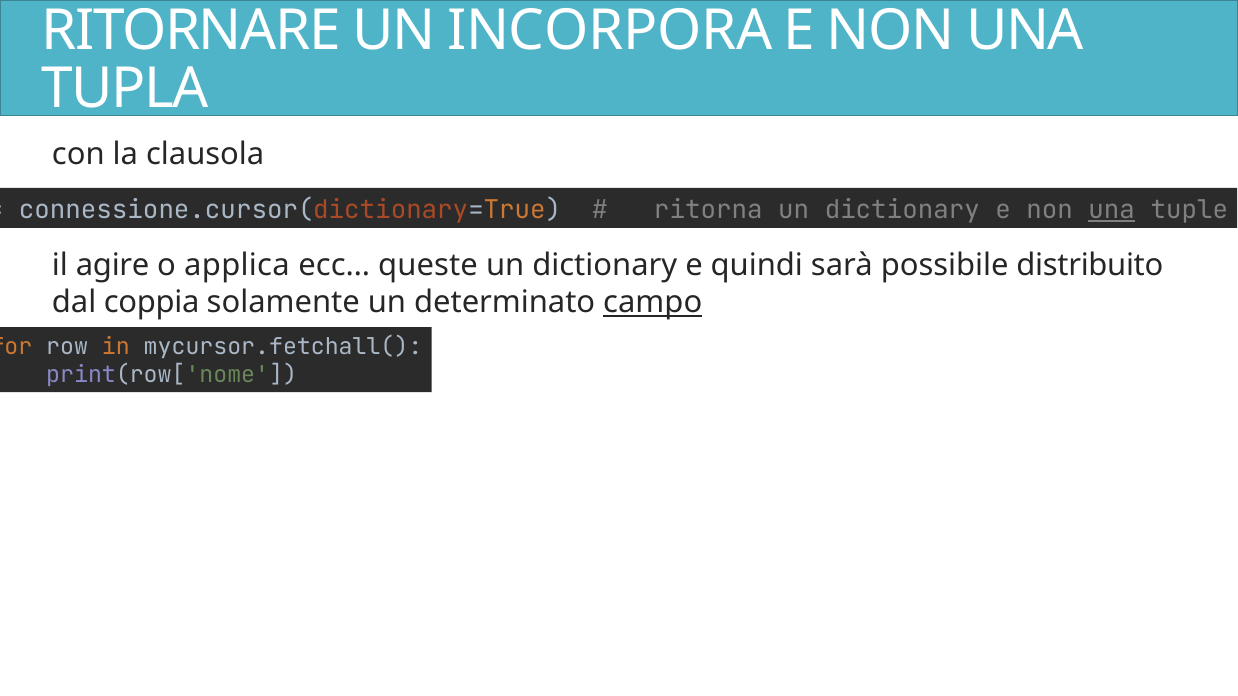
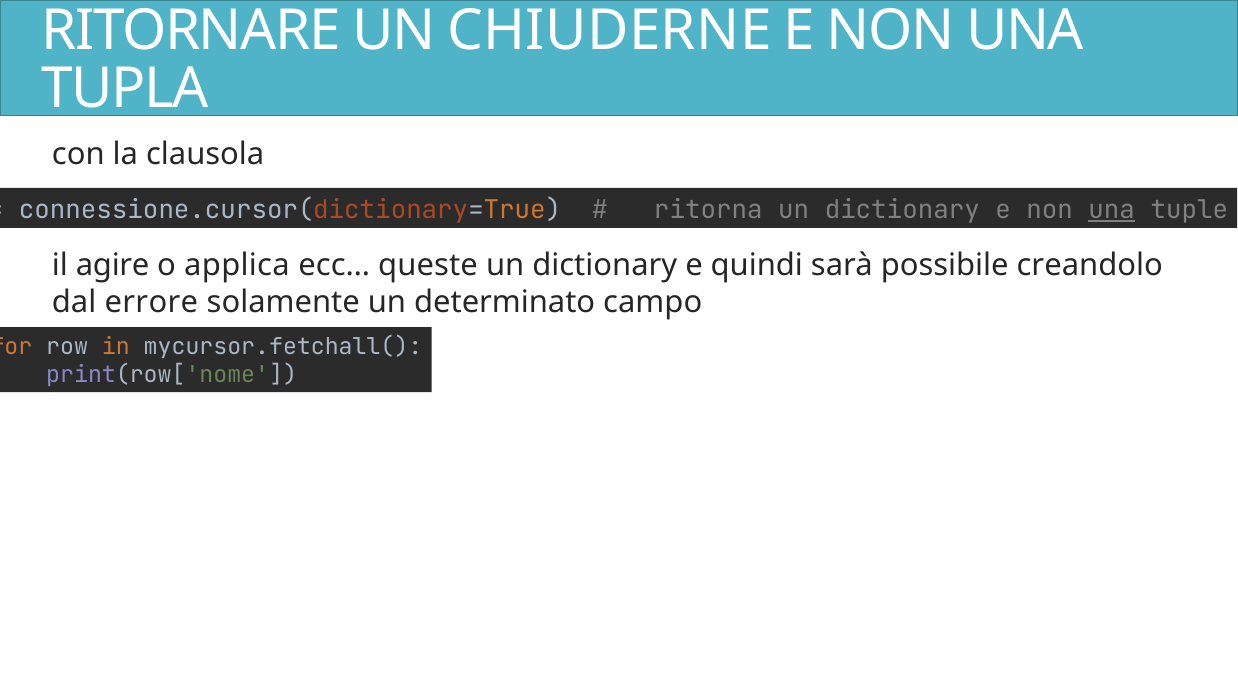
INCORPORA: INCORPORA -> CHIUDERNE (609, 31)
distribuito: distribuito -> creandolo (1090, 265)
coppia: coppia -> errore (151, 303)
campo underline: present -> none (653, 303)
